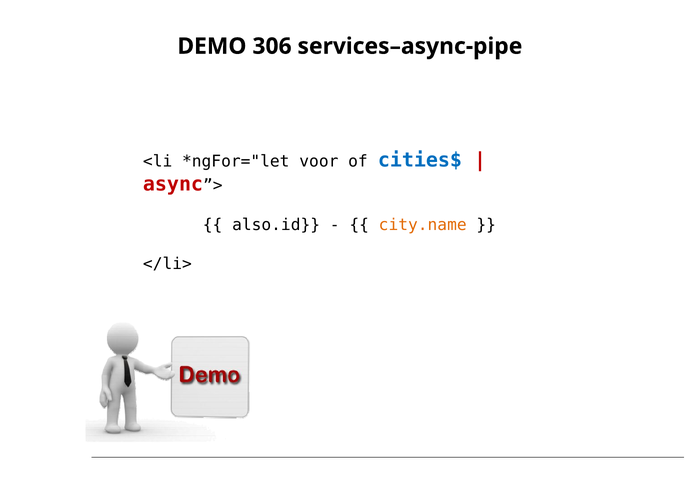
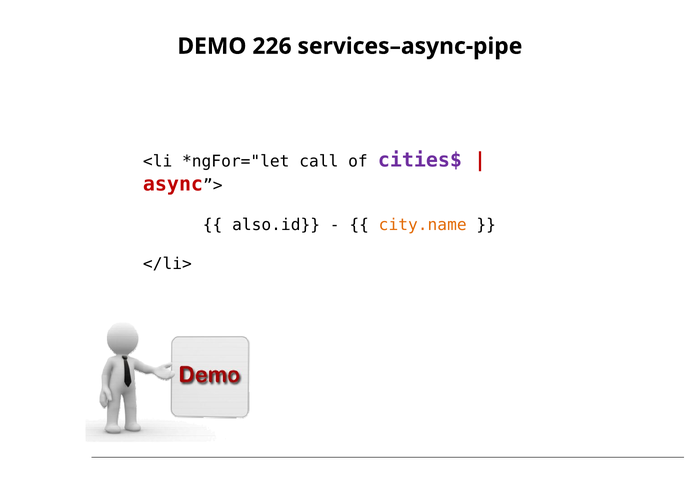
306: 306 -> 226 (272, 46)
voor: voor -> call (319, 161)
cities$ colour: blue -> purple (420, 160)
